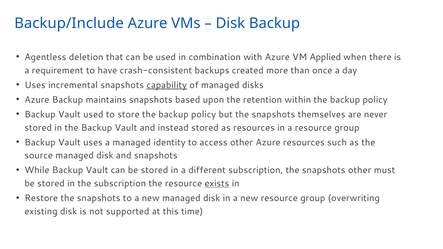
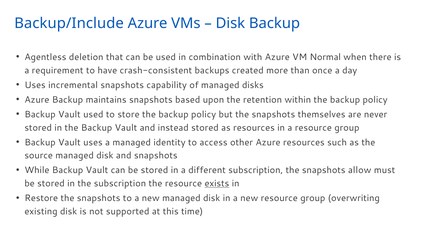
Applied: Applied -> Normal (325, 57)
capability underline: present -> none (167, 85)
snapshots other: other -> allow (360, 170)
